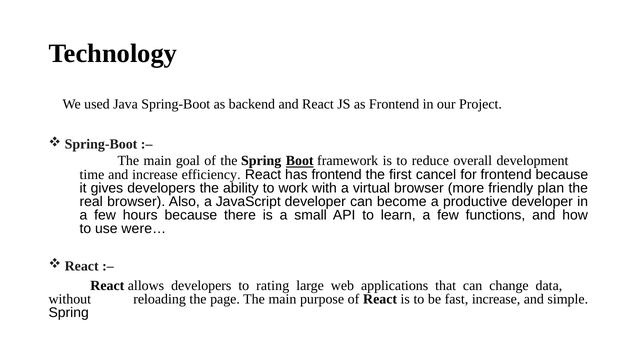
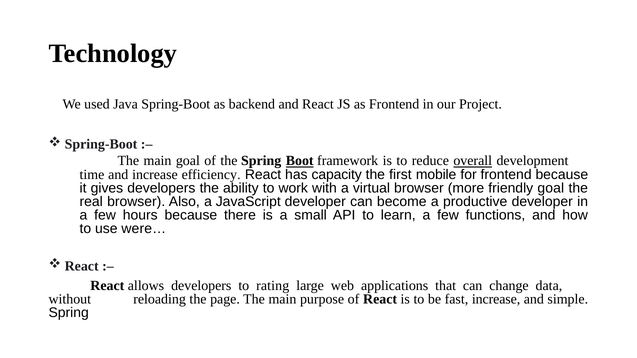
overall underline: none -> present (473, 161)
has frontend: frontend -> capacity (337, 175)
cancel: cancel -> mobile (436, 175)
friendly plan: plan -> goal (551, 188)
